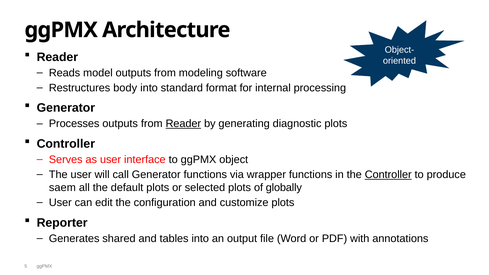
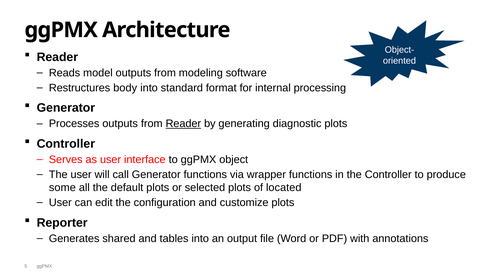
Controller underline: present -> none (388, 175)
saem: saem -> some (62, 188)
globally: globally -> located (284, 188)
